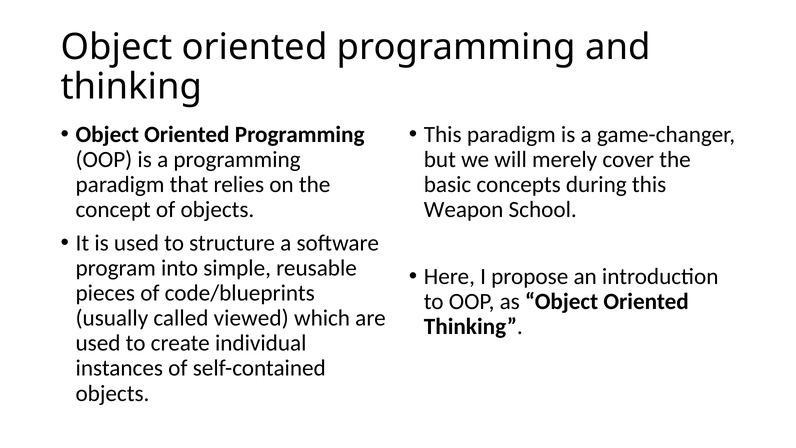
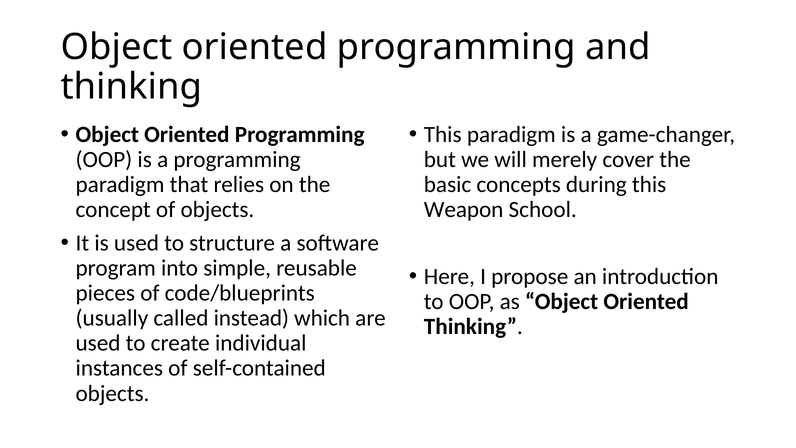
viewed: viewed -> instead (251, 318)
